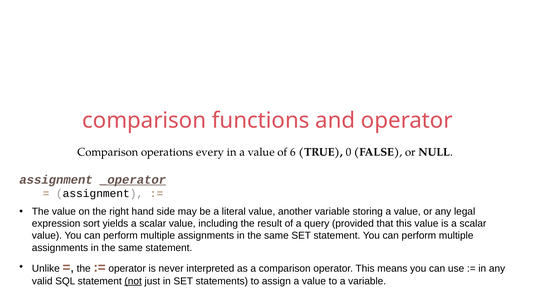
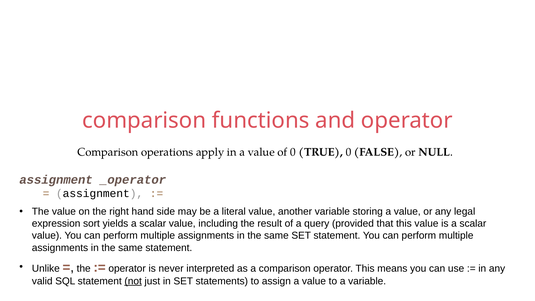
every: every -> apply (210, 152)
of 6: 6 -> 0 (293, 152)
_operator underline: present -> none (133, 180)
